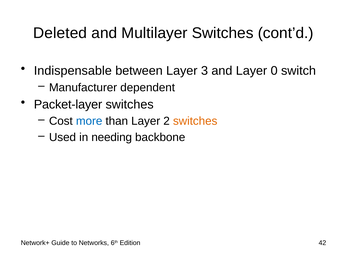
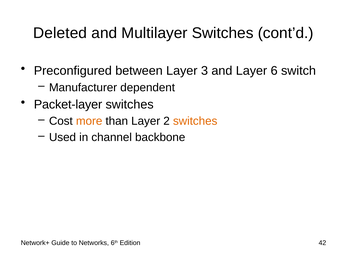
Indispensable: Indispensable -> Preconfigured (73, 71)
0: 0 -> 6 (274, 71)
more colour: blue -> orange (89, 121)
needing: needing -> channel (112, 137)
